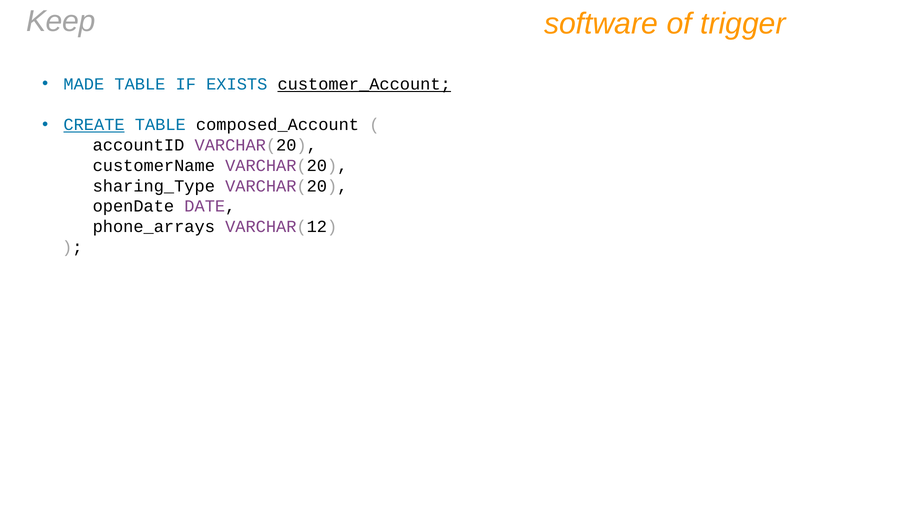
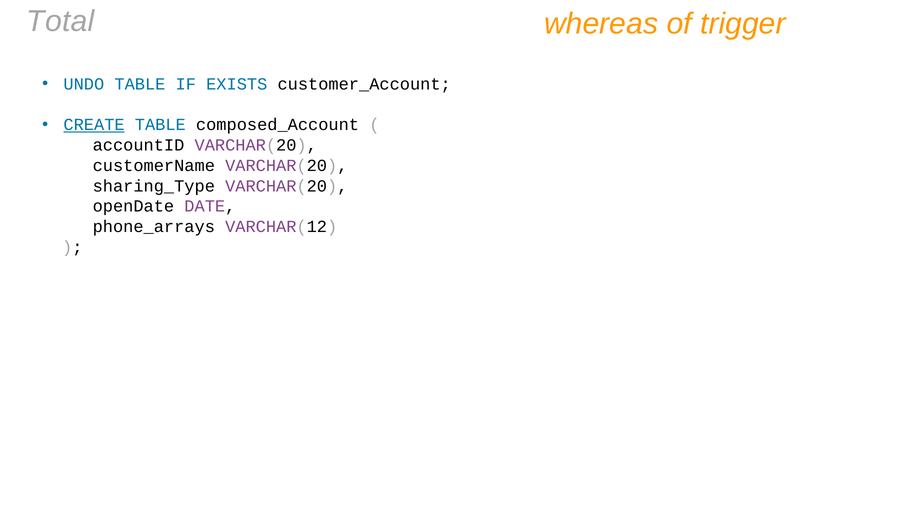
Keep: Keep -> Total (61, 22)
software: software -> whereas (601, 24)
MADE: MADE -> UNDO (84, 84)
customer_Account underline: present -> none (364, 84)
